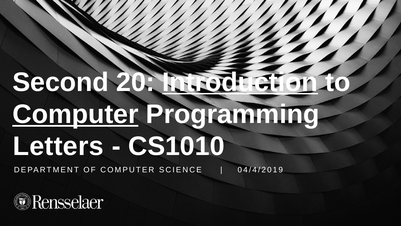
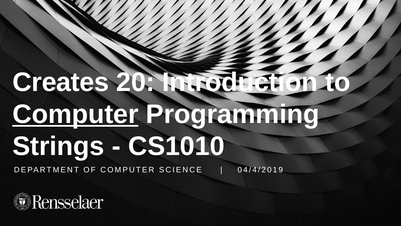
Second: Second -> Creates (61, 82)
Introduction underline: present -> none (240, 82)
Letters: Letters -> Strings (58, 146)
